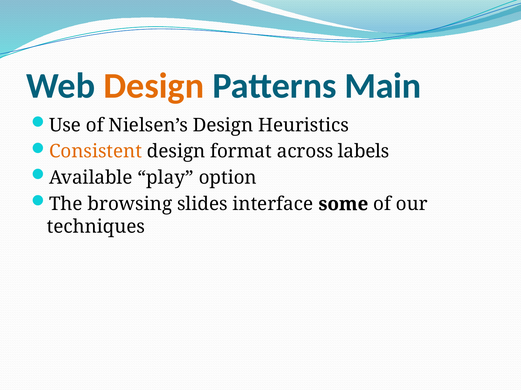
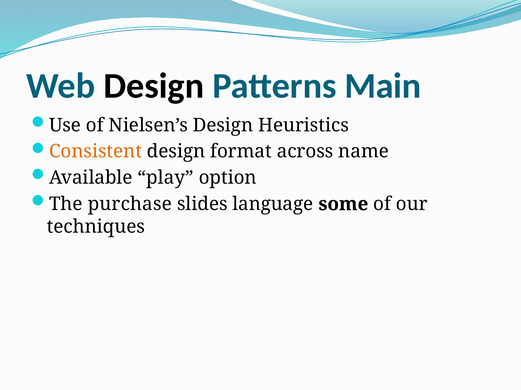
Design colour: orange -> black (154, 86)
labels: labels -> name (364, 152)
browsing: browsing -> purchase (130, 204)
interface: interface -> language (273, 204)
